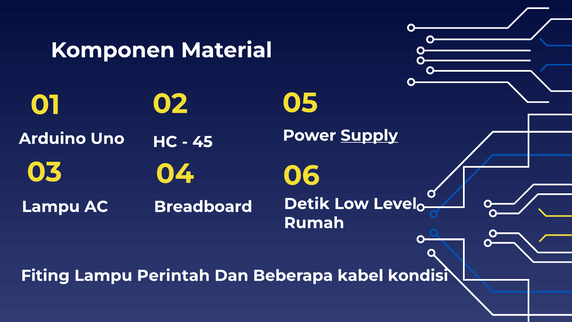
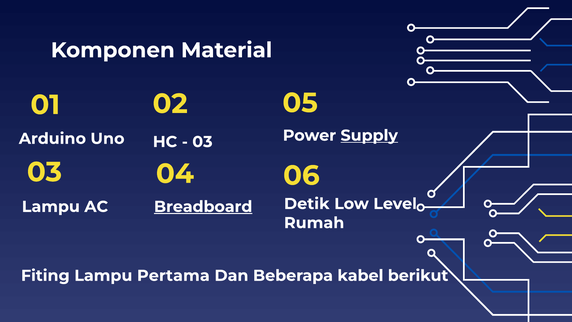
45: 45 -> 03 (202, 142)
Breadboard underline: none -> present (203, 207)
Perintah: Perintah -> Pertama (173, 275)
kondisi: kondisi -> berikut (418, 275)
